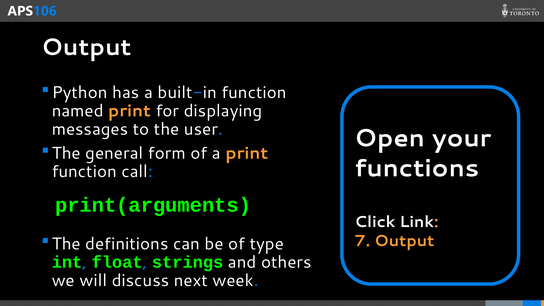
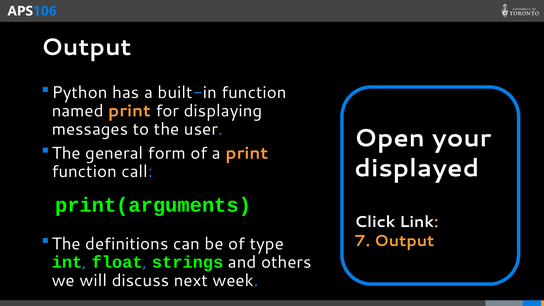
functions: functions -> displayed (417, 168)
